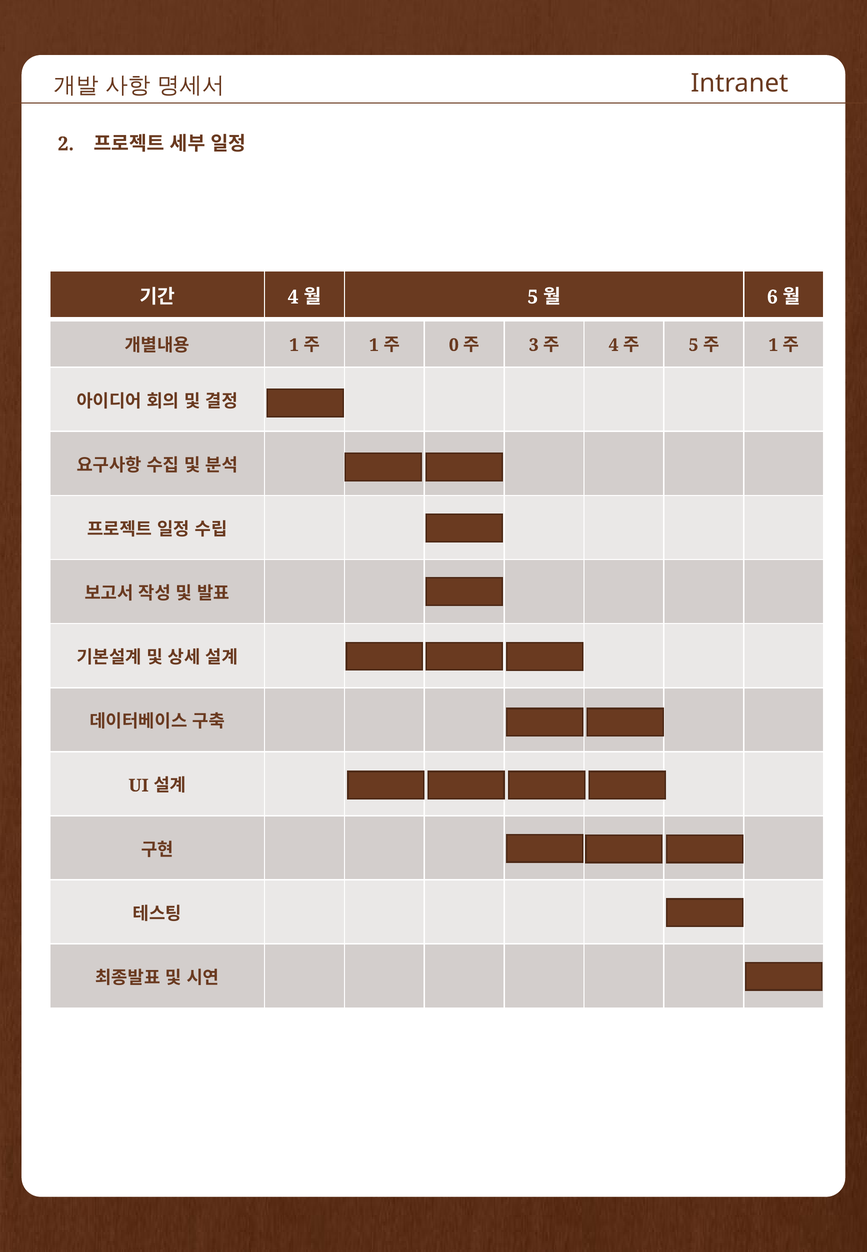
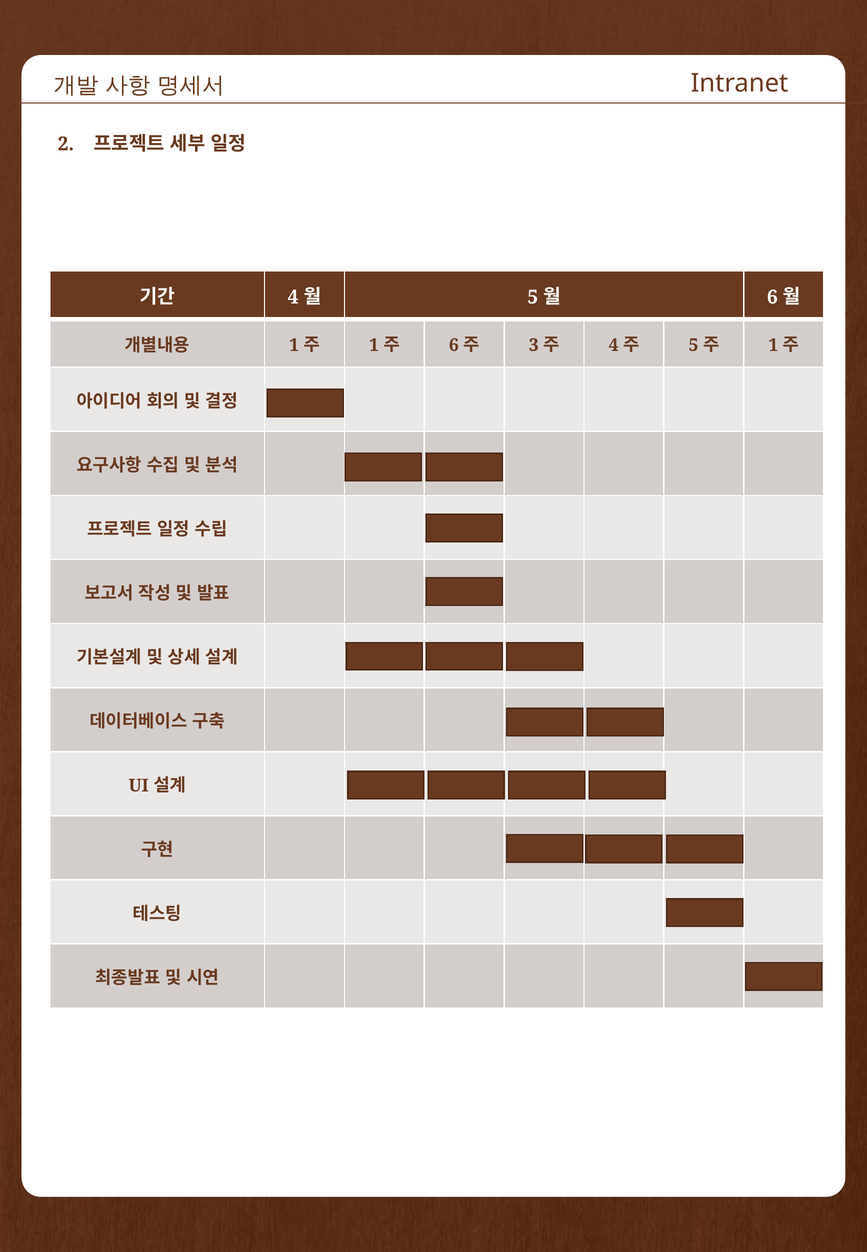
0: 0 -> 6 (454, 345)
